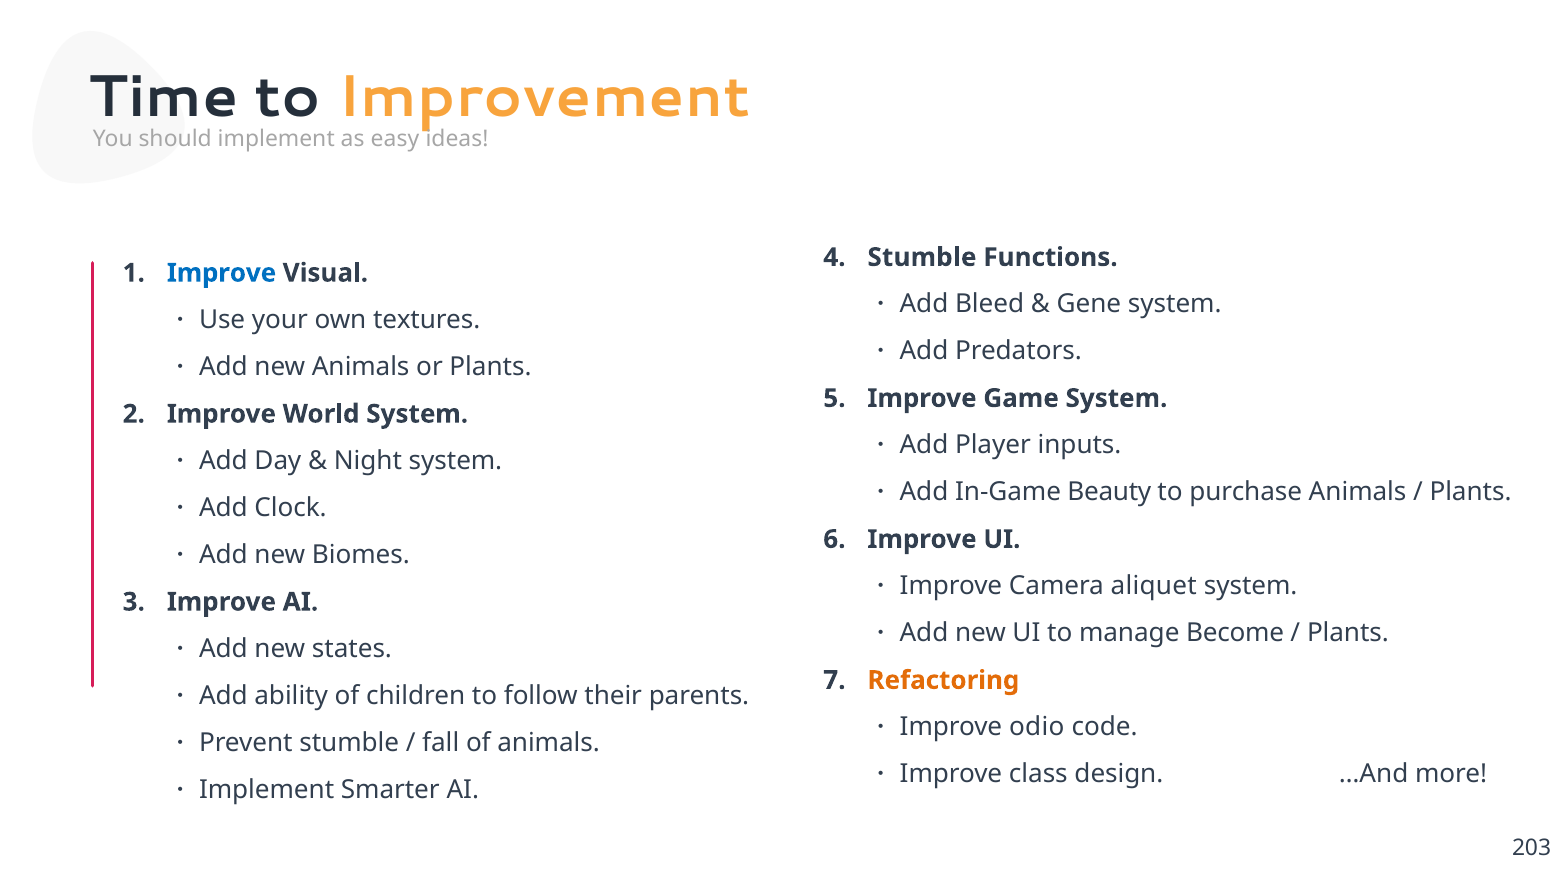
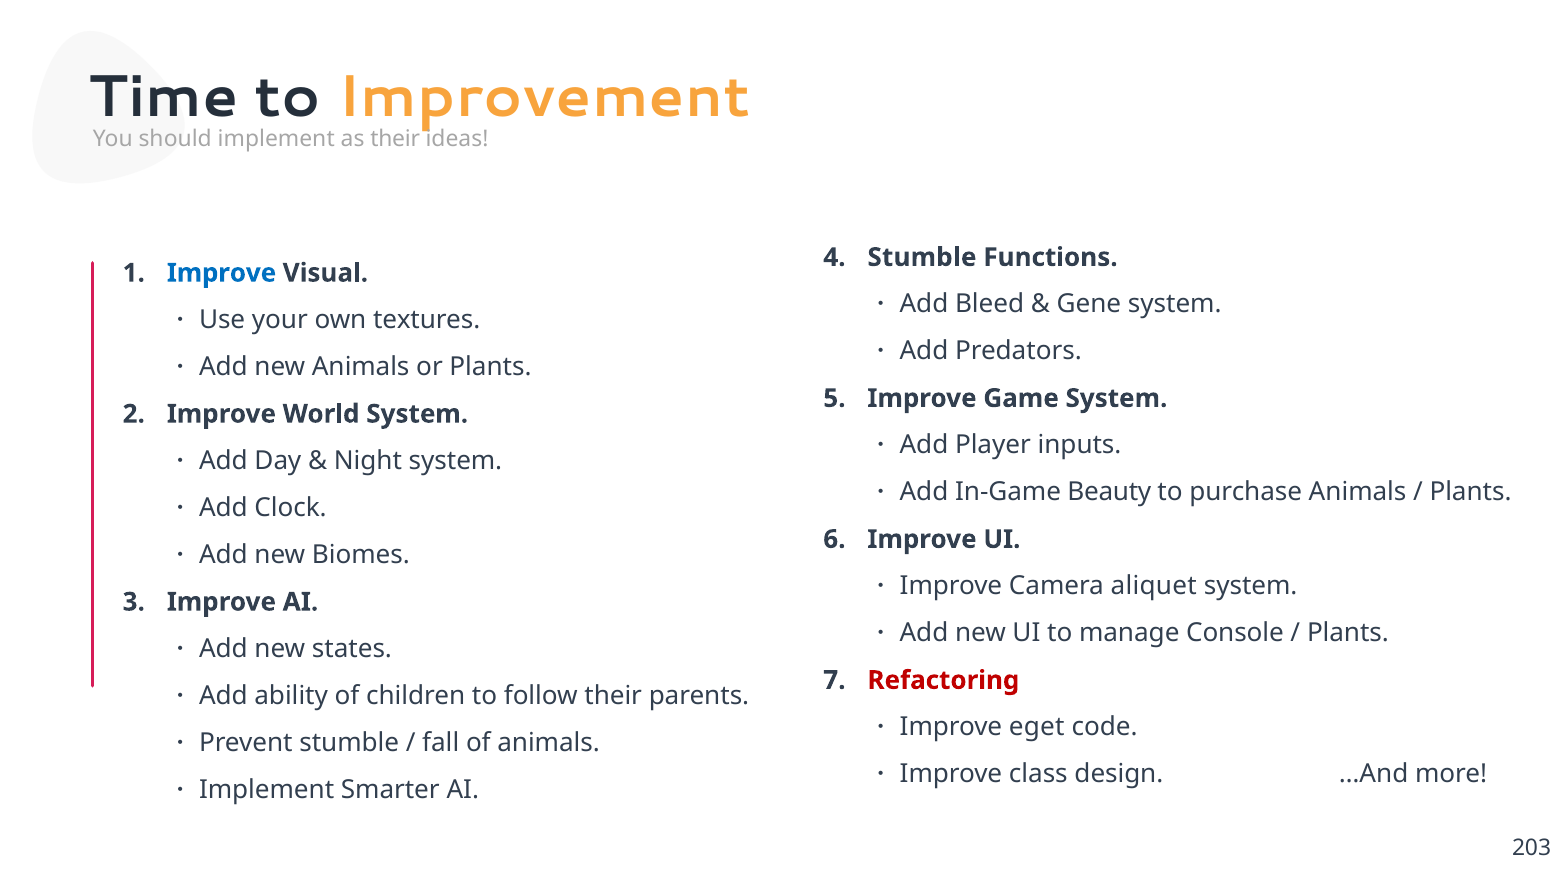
as easy: easy -> their (395, 139)
Become: Become -> Console (1235, 633)
Refactoring colour: orange -> red (943, 680)
odio: odio -> eget (1037, 727)
